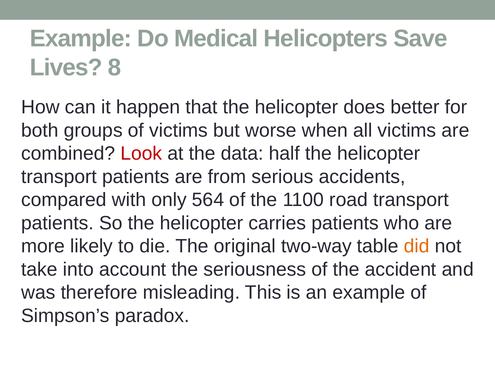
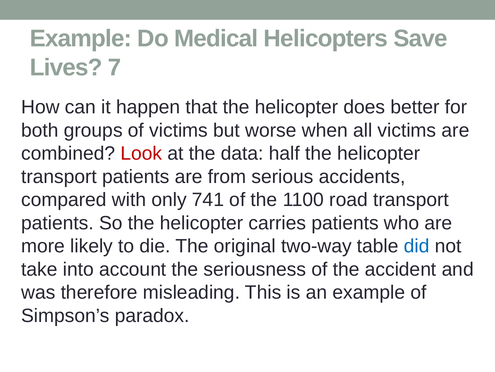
8: 8 -> 7 (115, 67)
564: 564 -> 741 (208, 200)
did colour: orange -> blue (417, 246)
